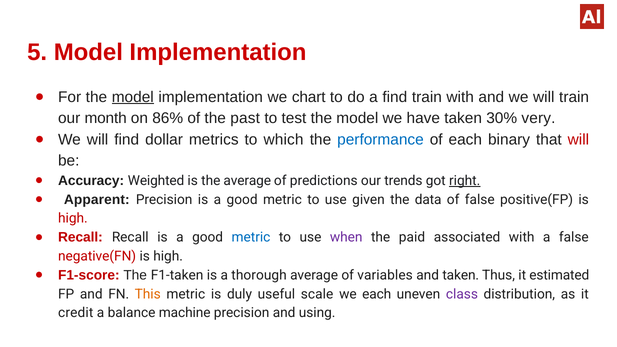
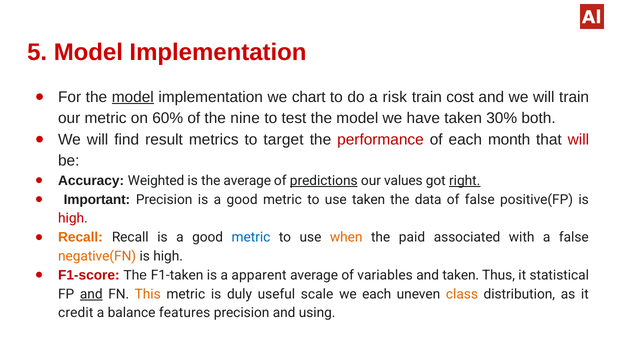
a find: find -> risk (395, 97)
train with: with -> cost (460, 97)
our month: month -> metric (106, 118)
86%: 86% -> 60% (168, 118)
past: past -> nine (245, 118)
very: very -> both (539, 118)
dollar: dollar -> result (164, 140)
which: which -> target (284, 140)
performance colour: blue -> red (380, 140)
binary: binary -> month (509, 140)
predictions underline: none -> present (324, 181)
trends: trends -> values (403, 181)
Apparent: Apparent -> Important (97, 200)
use given: given -> taken (369, 200)
Recall colour: red -> orange (80, 237)
when colour: purple -> orange (346, 237)
negative(FN colour: red -> orange (97, 256)
thorough: thorough -> apparent (259, 275)
estimated: estimated -> statistical (559, 275)
and underline: none -> present (91, 294)
class colour: purple -> orange (462, 294)
machine: machine -> features (185, 313)
